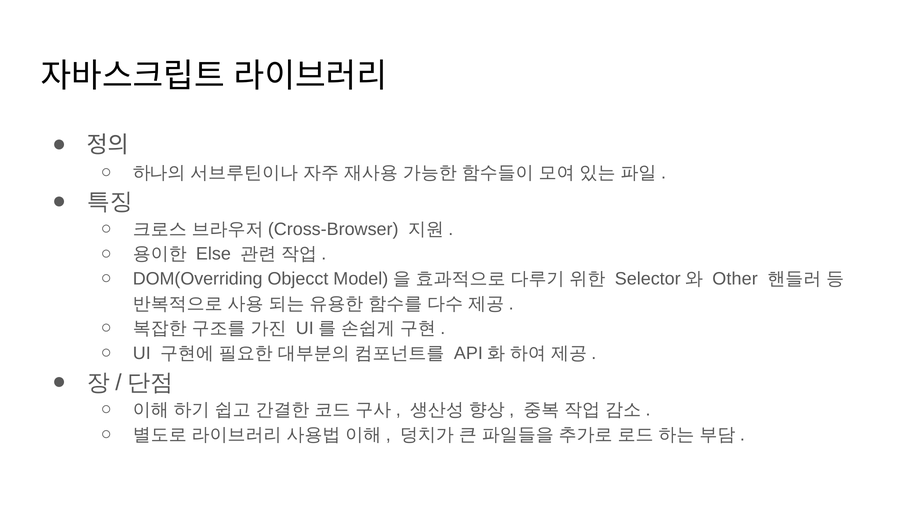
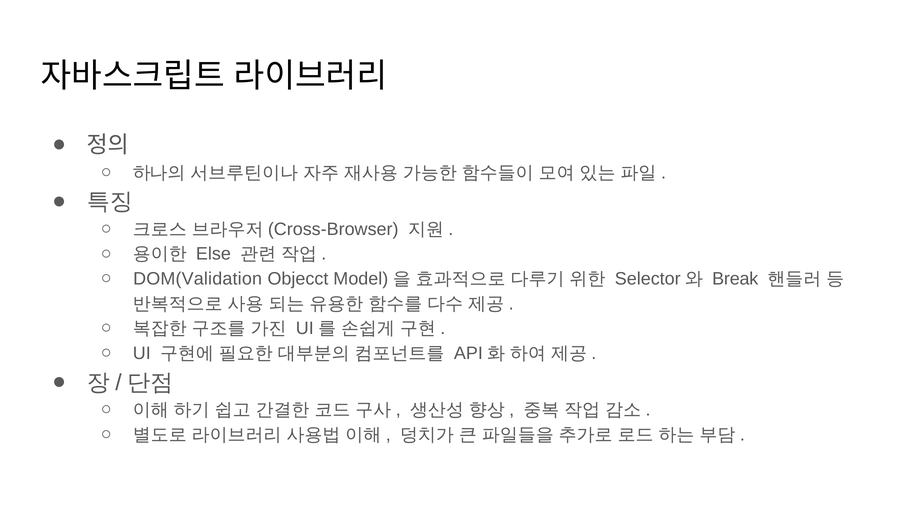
DOM(Overriding: DOM(Overriding -> DOM(Validation (198, 279)
Other: Other -> Break (735, 279)
